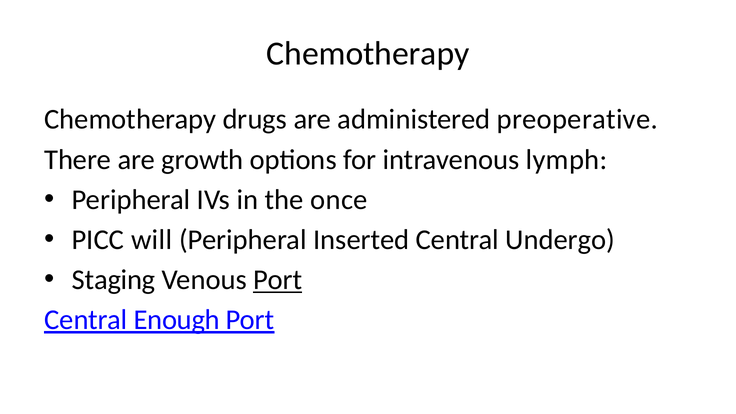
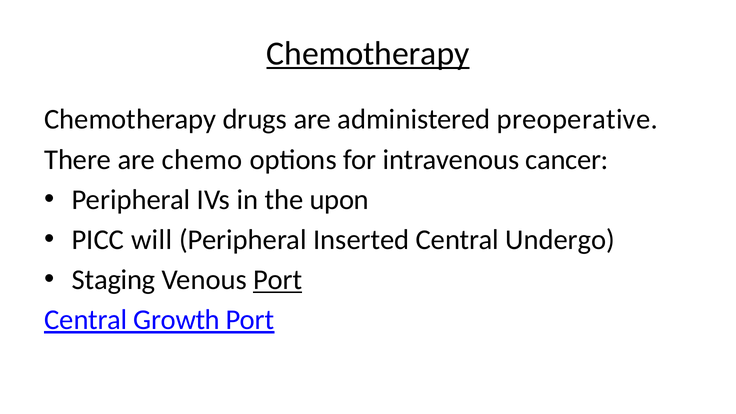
Chemotherapy underline: none -> present (368, 53)
growth: growth -> chemo (202, 160)
lymph: lymph -> cancer (567, 160)
once: once -> upon (339, 200)
Enough: Enough -> Growth (177, 320)
